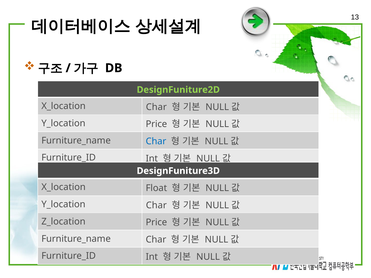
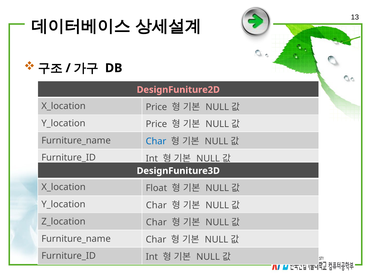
DesignFuniture2D colour: light green -> pink (178, 90)
Char: Char -> Price (156, 107)
Price: Price -> Char (156, 223)
